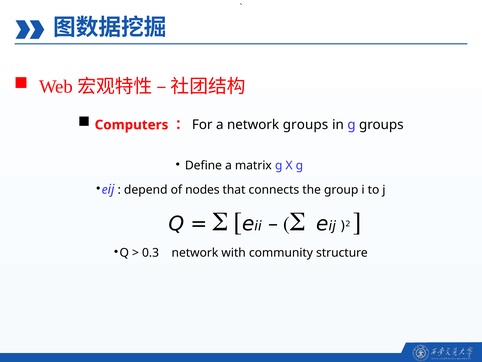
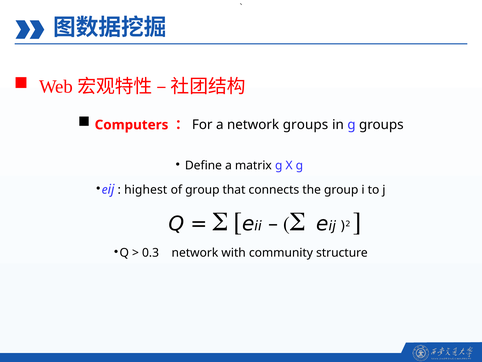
depend: depend -> highest (146, 190)
of nodes: nodes -> group (202, 190)
